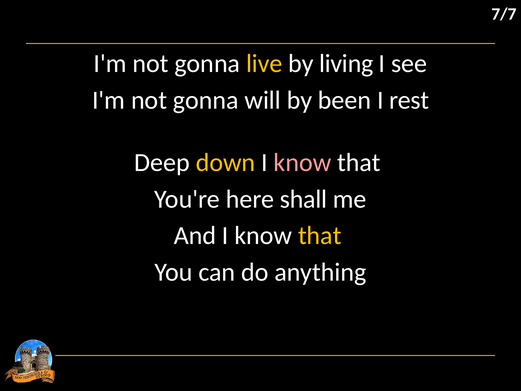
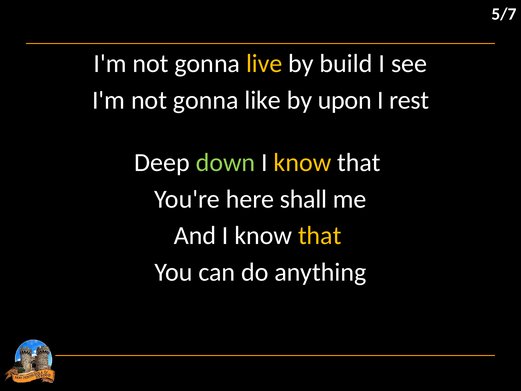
7/7: 7/7 -> 5/7 (504, 14)
living: living -> build (346, 64)
will: will -> like (263, 100)
been: been -> upon (345, 100)
down colour: yellow -> light green (226, 163)
know colour: pink -> yellow (303, 163)
